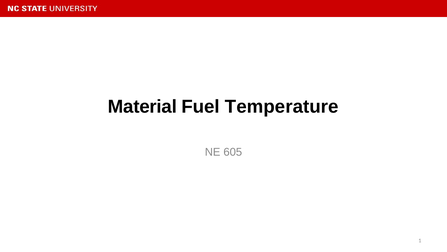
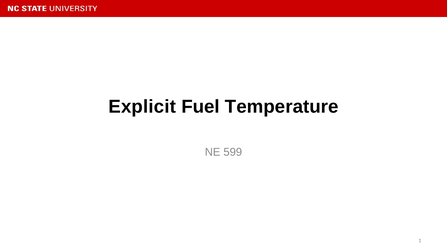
Material: Material -> Explicit (142, 106)
605: 605 -> 599 (233, 152)
